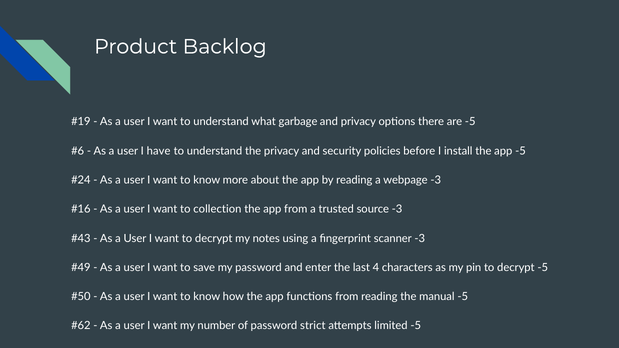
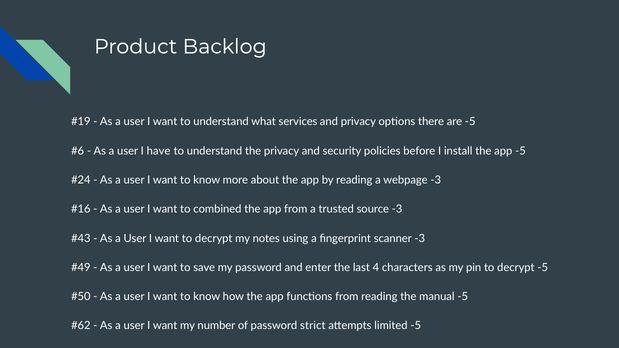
garbage: garbage -> services (298, 122)
collection: collection -> combined (217, 209)
